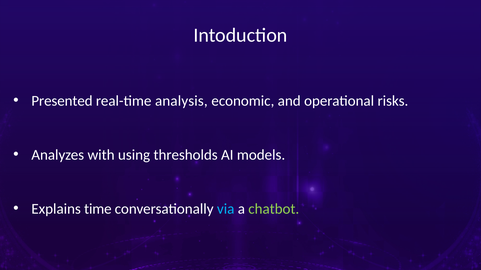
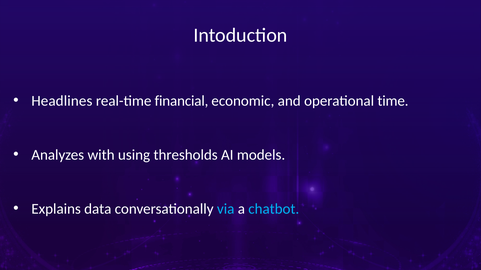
Presented: Presented -> Headlines (62, 101)
analysis: analysis -> financial (181, 101)
risks: risks -> time (393, 101)
time: time -> data (98, 209)
chatbot colour: light green -> light blue (274, 209)
